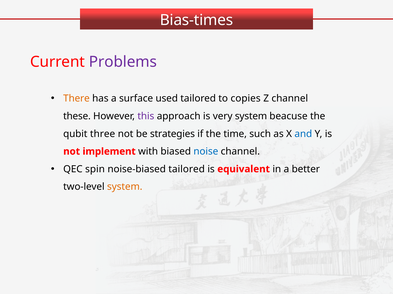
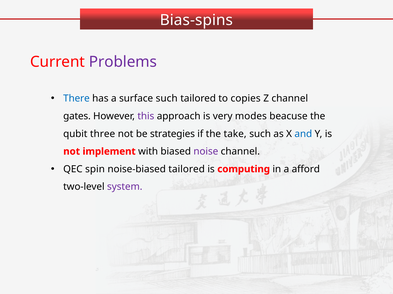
Bias-times: Bias-times -> Bias-spins (196, 20)
There colour: orange -> blue (76, 99)
surface used: used -> such (167, 99)
these: these -> gates (77, 116)
very system: system -> modes (251, 116)
time: time -> take (235, 134)
noise colour: blue -> purple (206, 152)
equivalent: equivalent -> computing (244, 169)
better: better -> afford (306, 169)
system colour: orange -> purple (125, 187)
